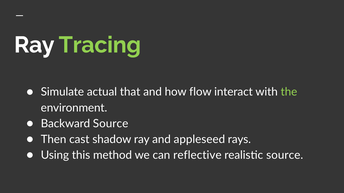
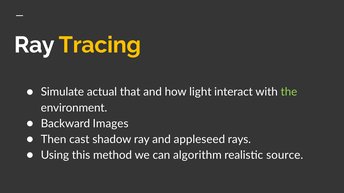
Tracing colour: light green -> yellow (100, 45)
flow: flow -> light (200, 92)
Backward Source: Source -> Images (111, 124)
reflective: reflective -> algorithm (197, 155)
